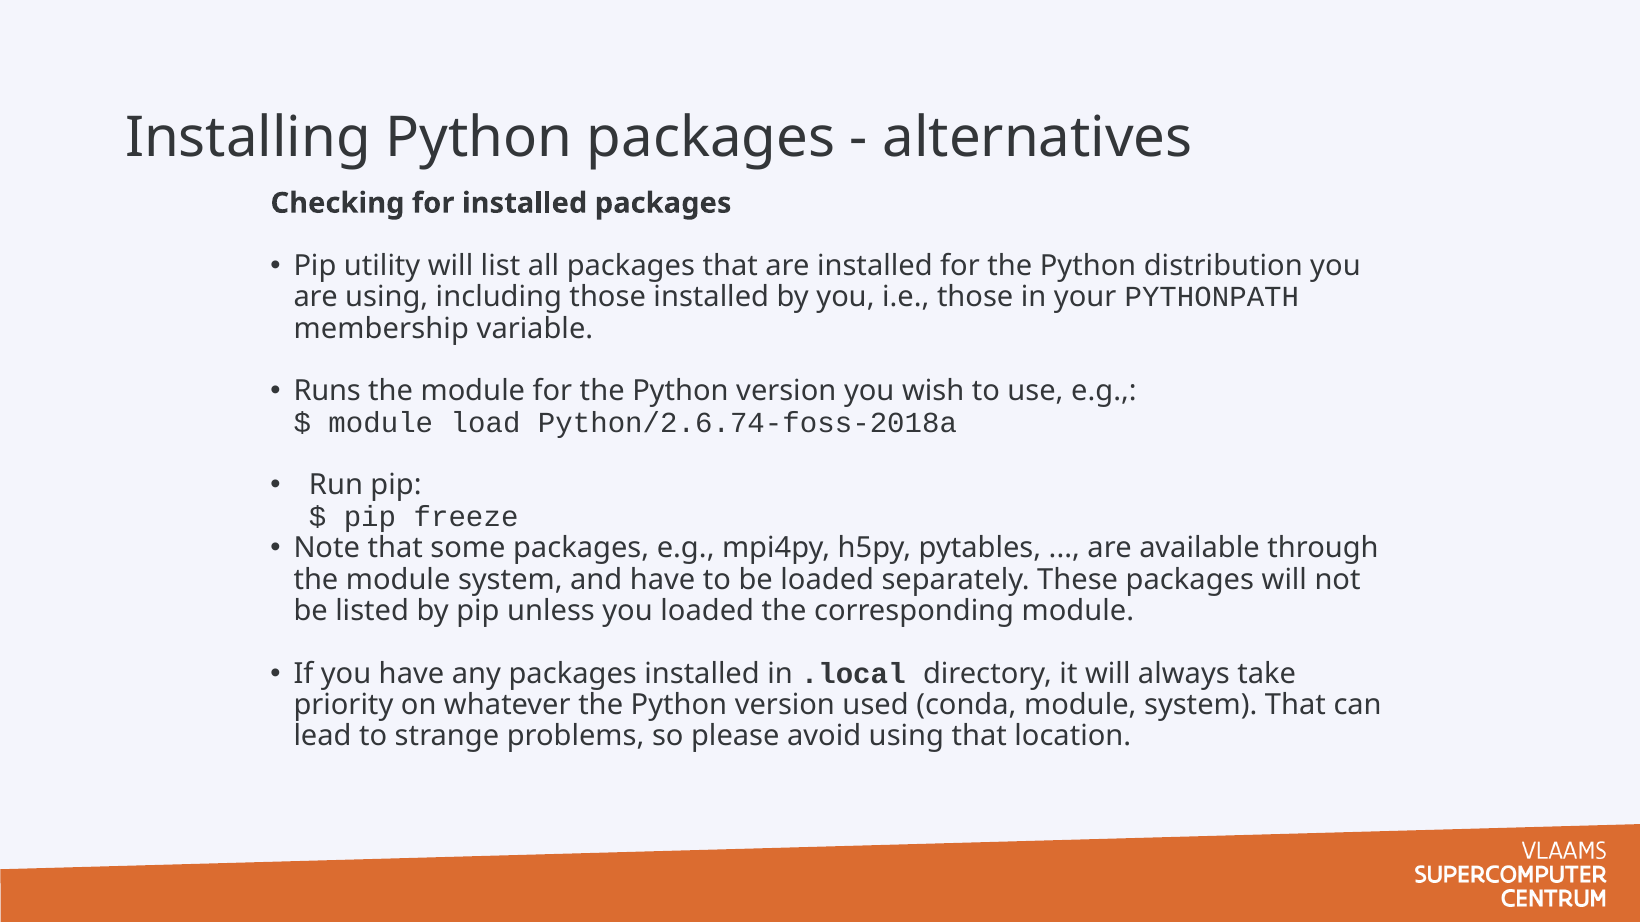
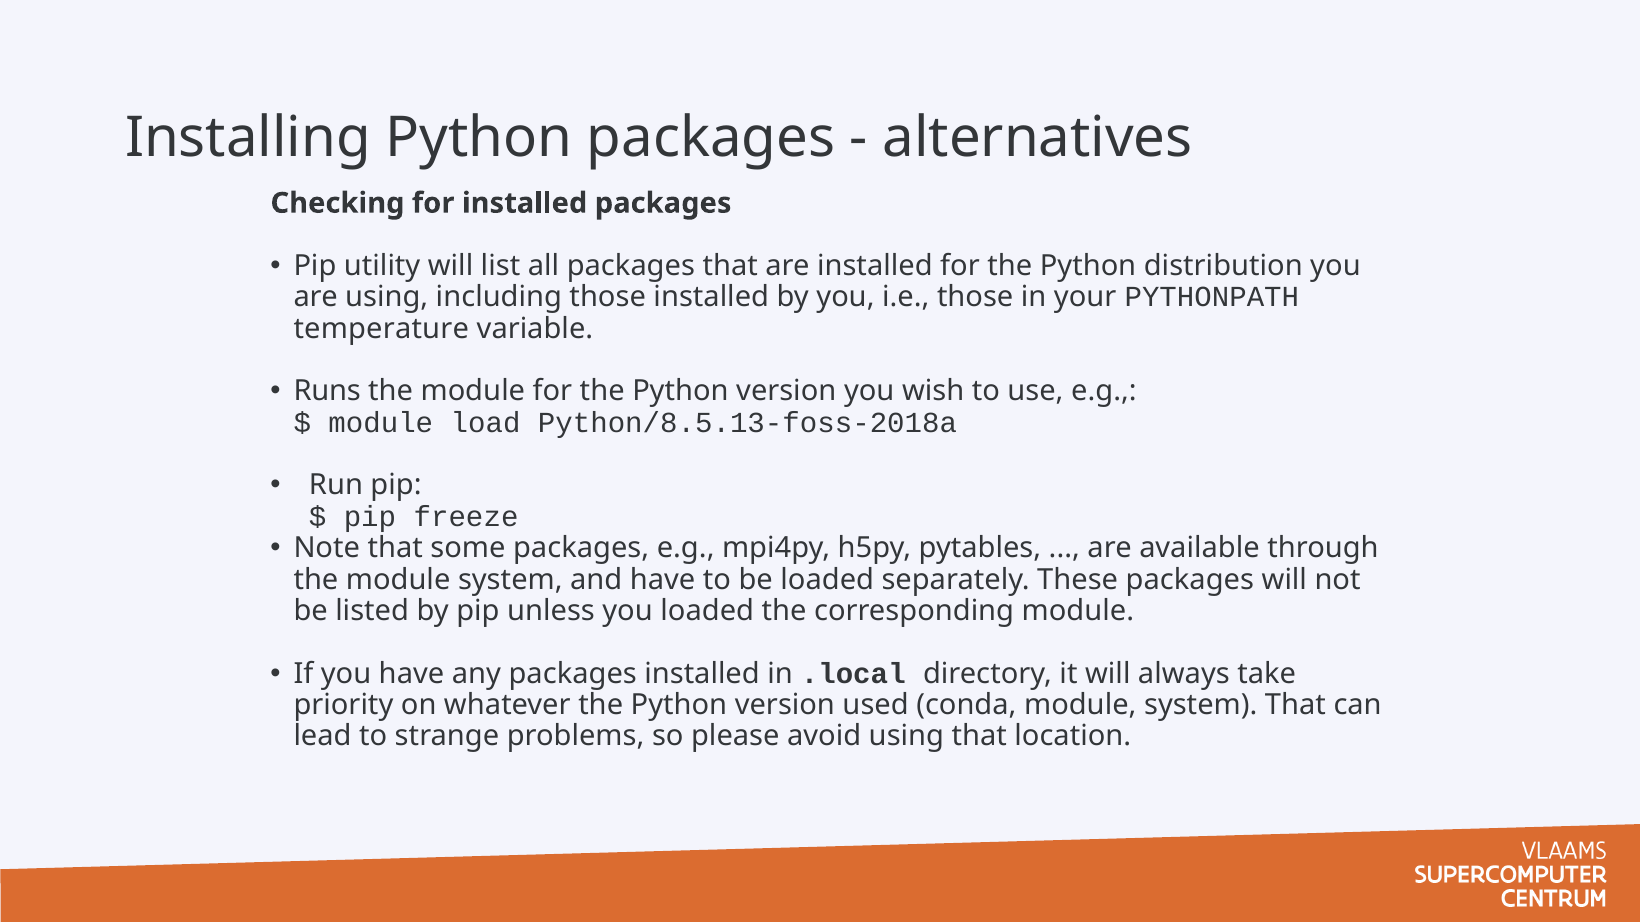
membership: membership -> temperature (381, 329)
Python/2.6.74-foss-2018a: Python/2.6.74-foss-2018a -> Python/8.5.13-foss-2018a (747, 423)
